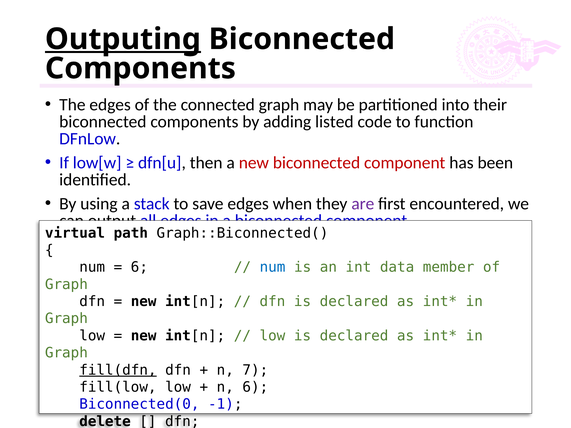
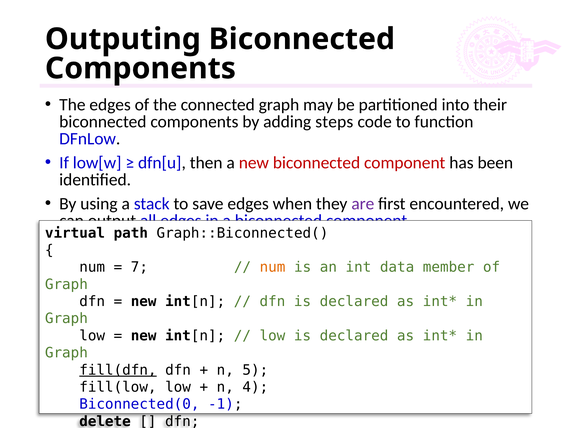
Outputing underline: present -> none (123, 39)
listed: listed -> steps (334, 122)
6: 6 -> 7 (139, 267)
num colour: blue -> orange (273, 267)
7: 7 -> 5 (255, 370)
n 6: 6 -> 4 (255, 387)
